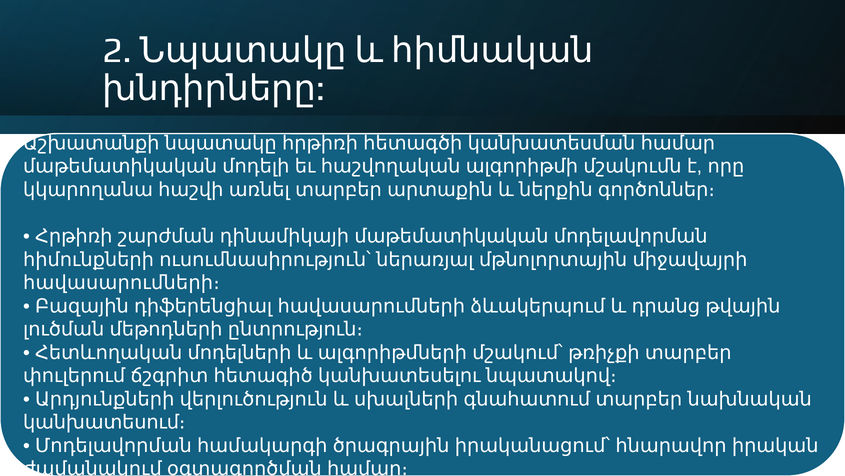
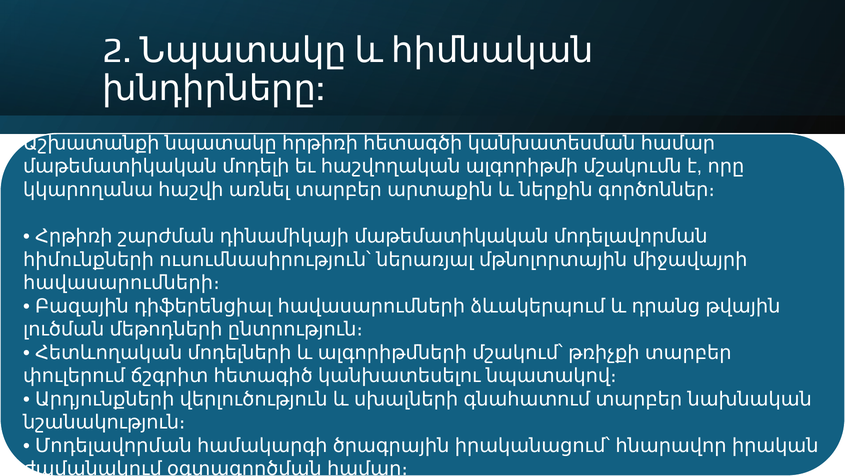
կանխատեսում։: կանխատեսում։ -> նշանակություն։ (104, 422)
